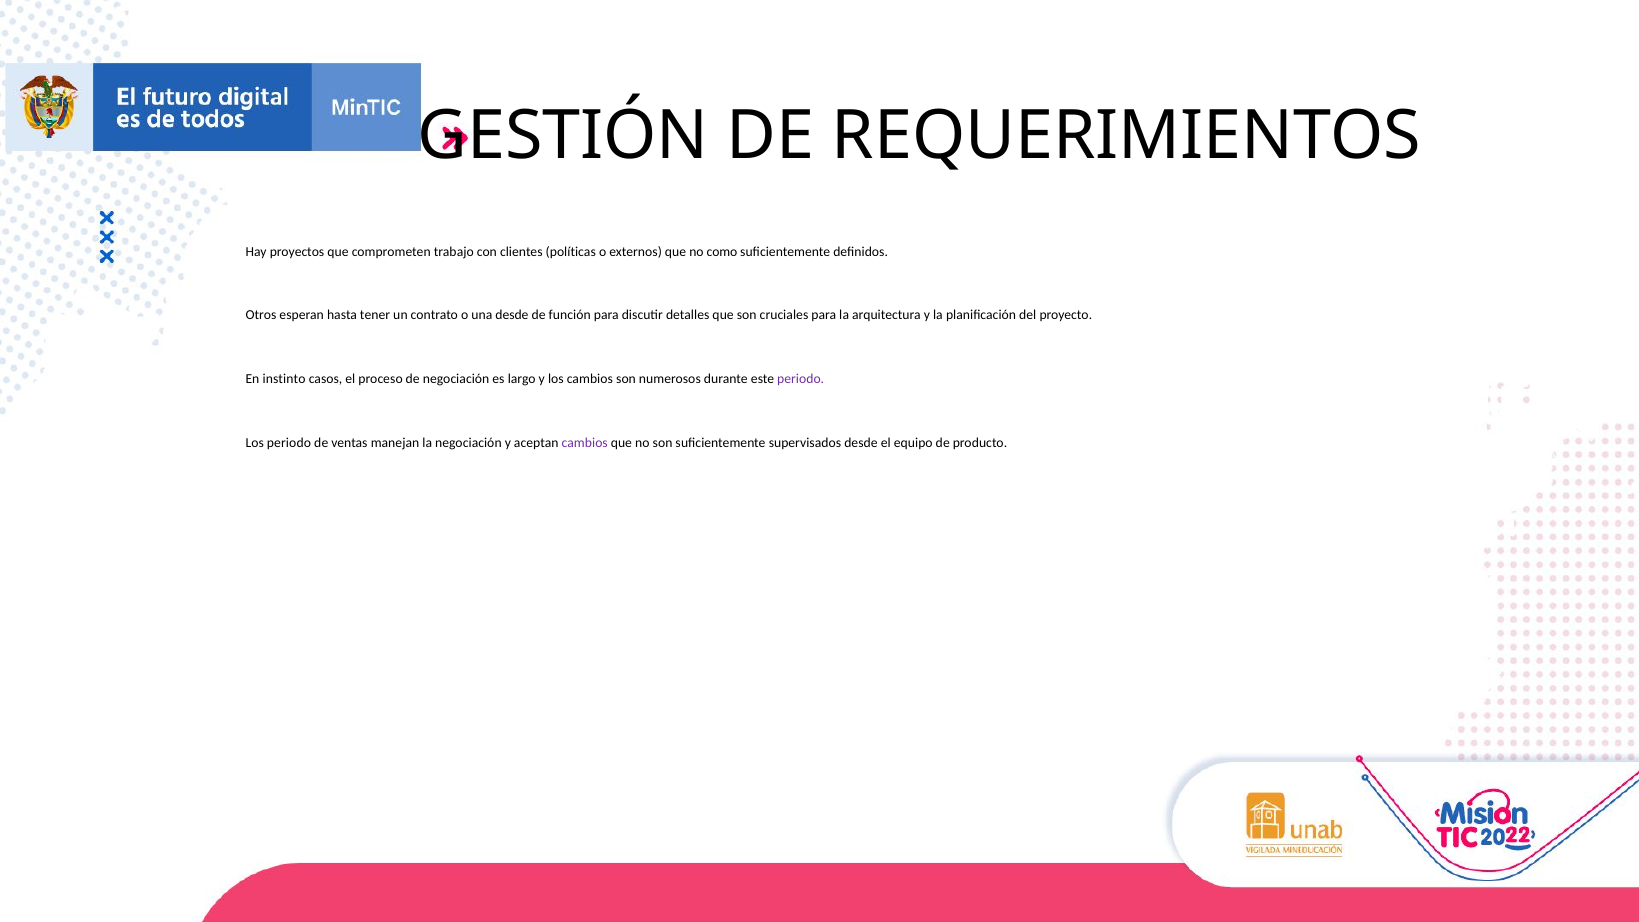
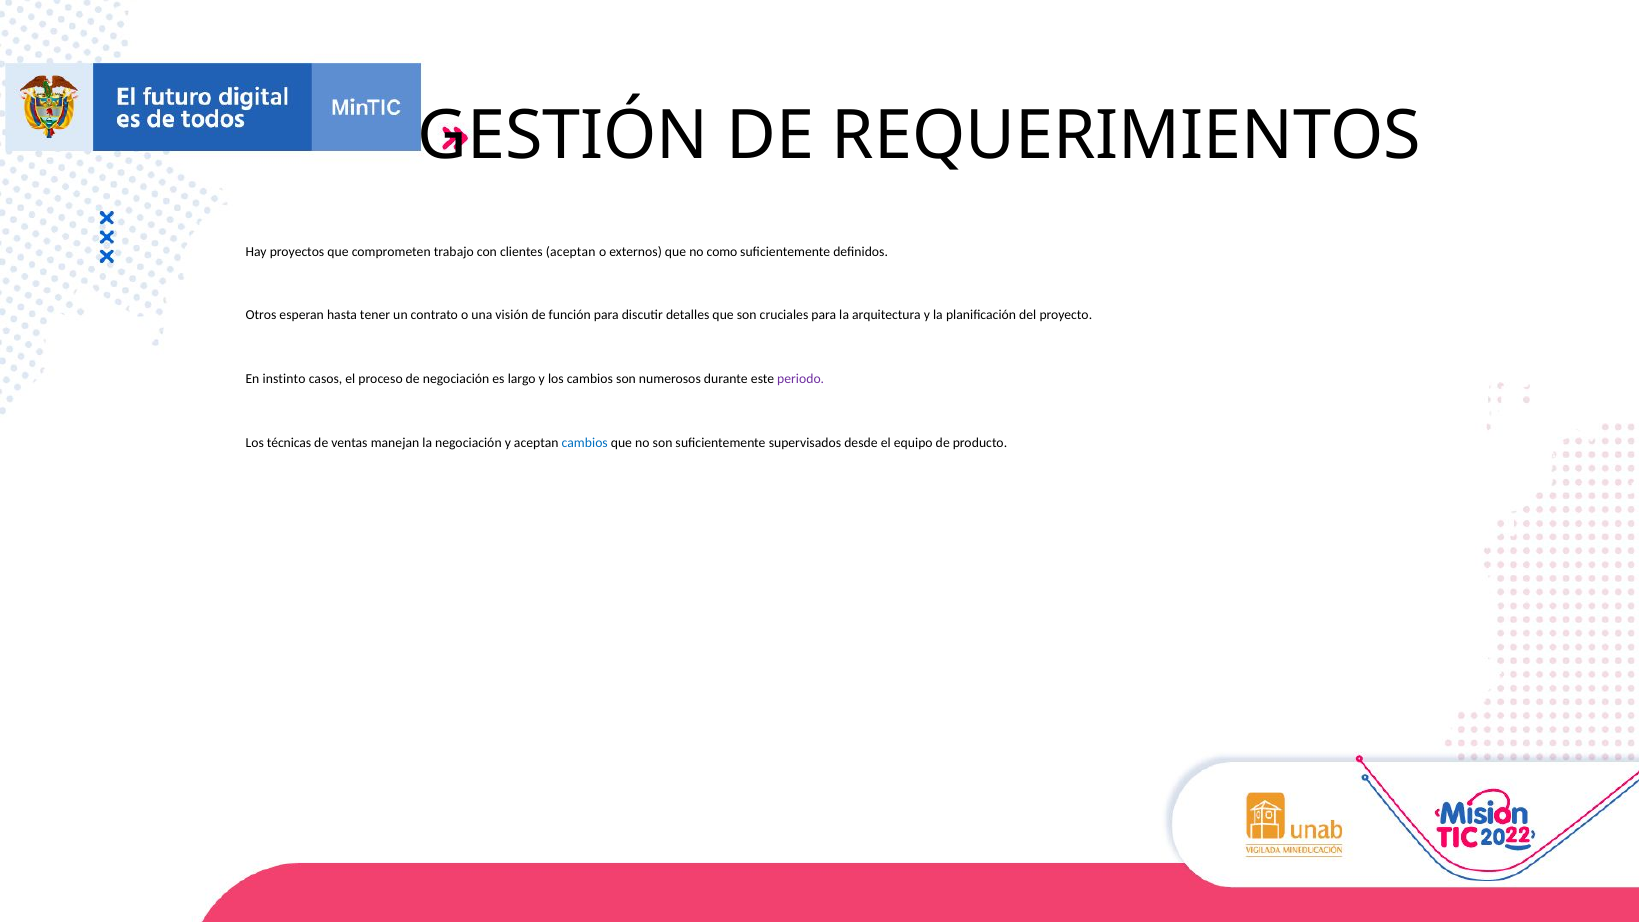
clientes políticas: políticas -> aceptan (571, 252)
una desde: desde -> visión (512, 315)
Los periodo: periodo -> técnicas (289, 443)
cambios colour: purple -> blue (585, 443)
